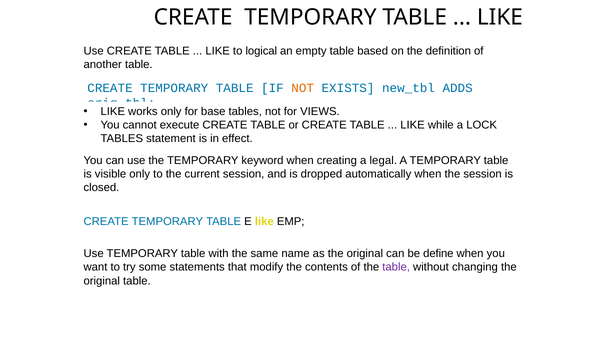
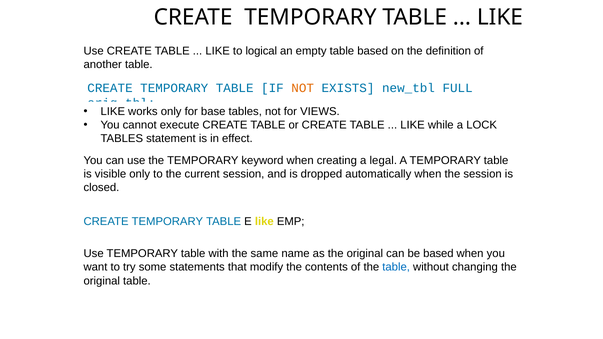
ADDS: ADDS -> FULL (458, 88)
be define: define -> based (438, 254)
table colour: purple -> blue (396, 267)
